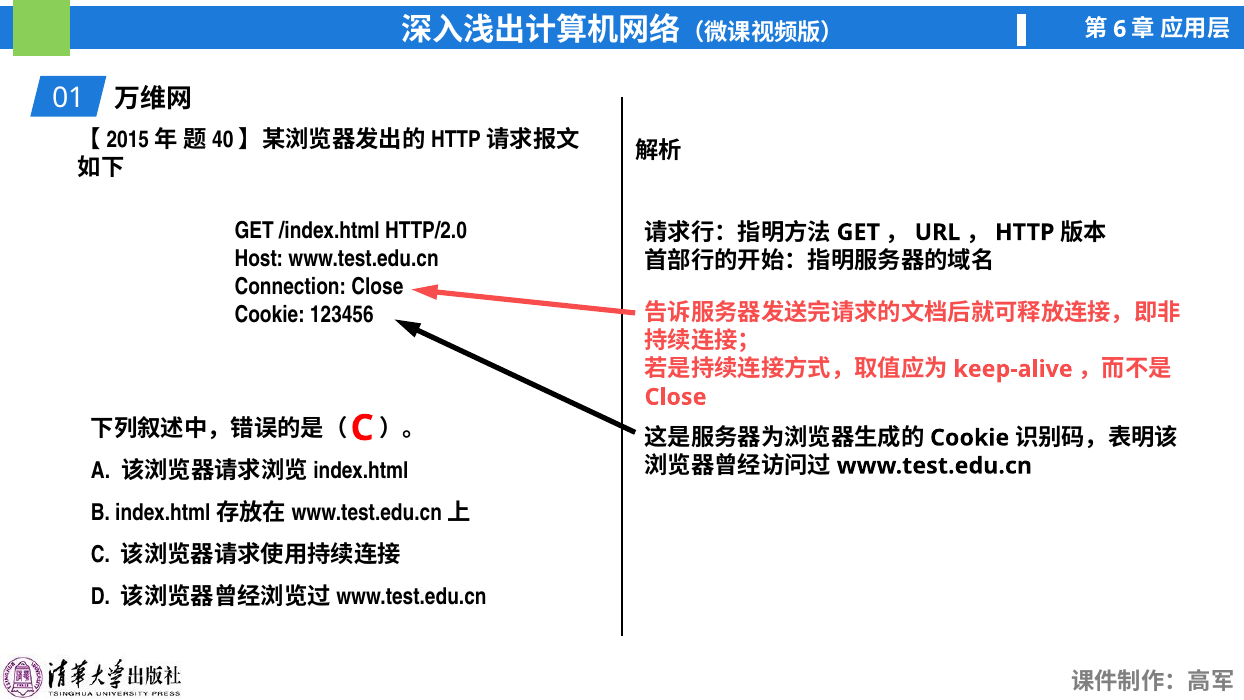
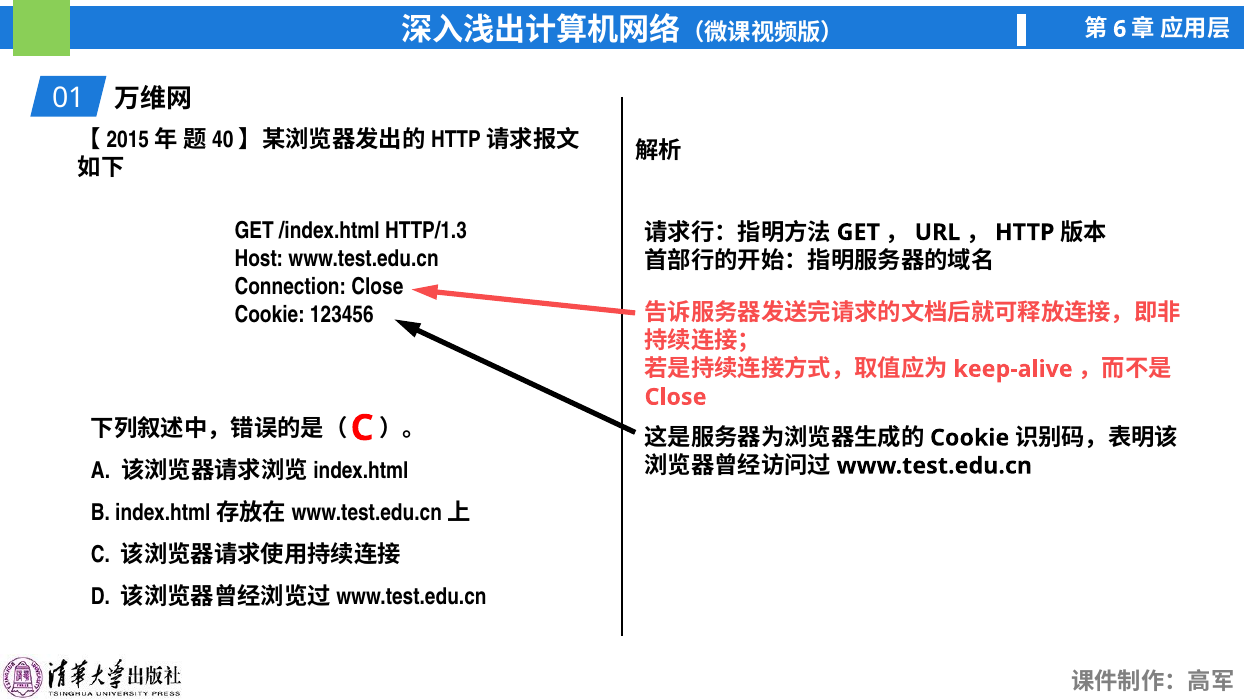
HTTP/2.0: HTTP/2.0 -> HTTP/1.3 (426, 231)
